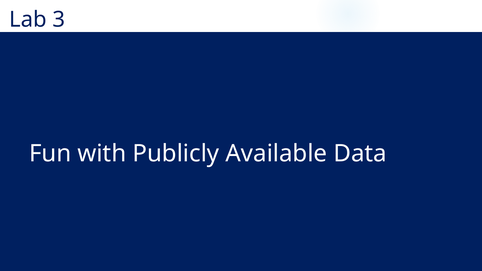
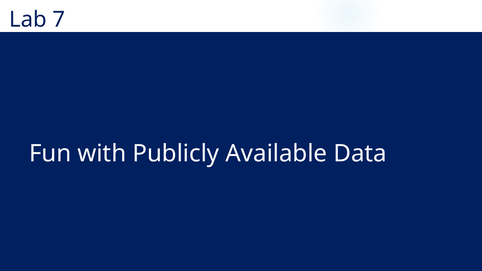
3: 3 -> 7 (59, 20)
